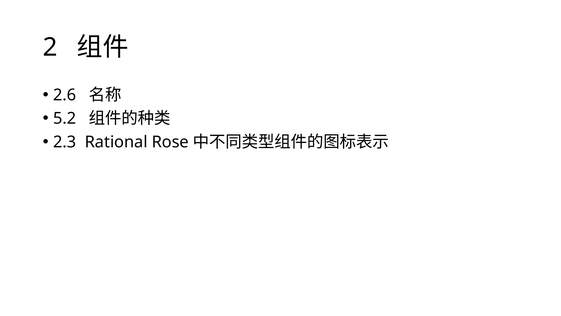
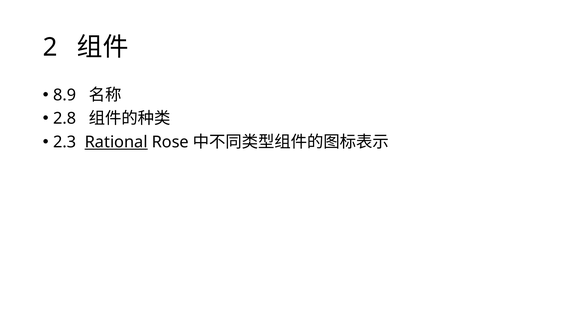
2.6: 2.6 -> 8.9 (65, 95)
5.2: 5.2 -> 2.8 (65, 118)
Rational underline: none -> present (116, 142)
